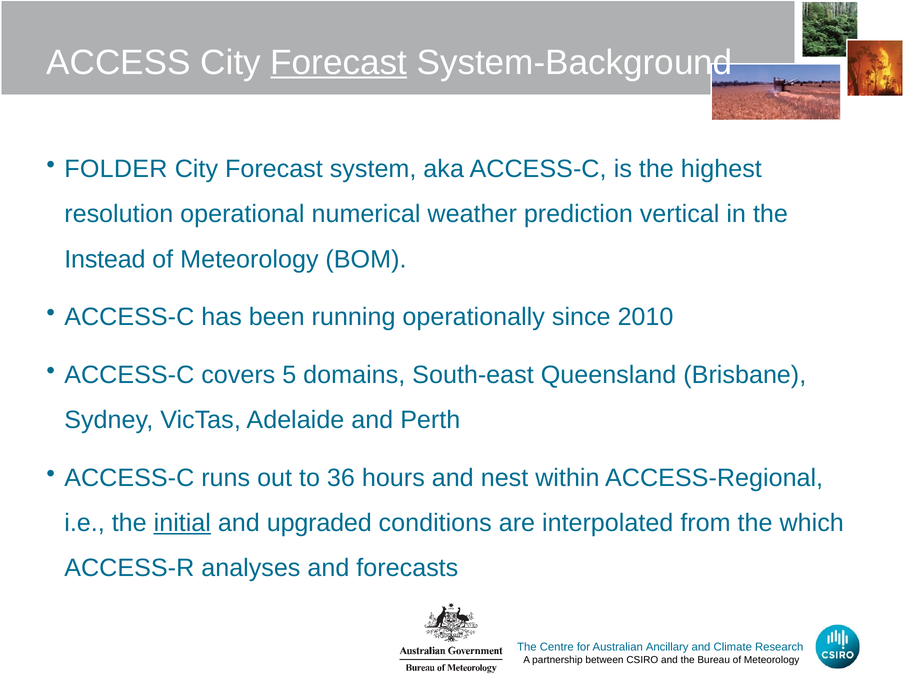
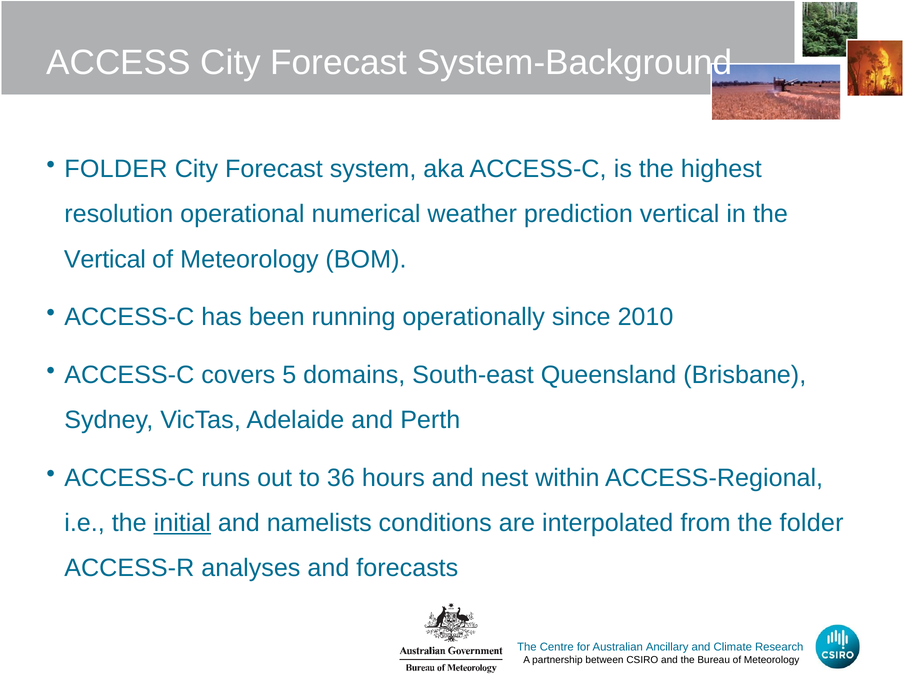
Forecast underline: present -> none (339, 62)
Instead: Instead -> Vertical (105, 259)
upgraded: upgraded -> namelists (319, 523)
the which: which -> folder (812, 523)
